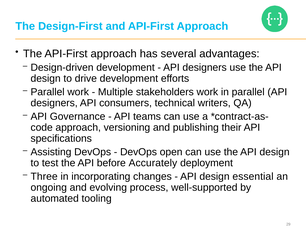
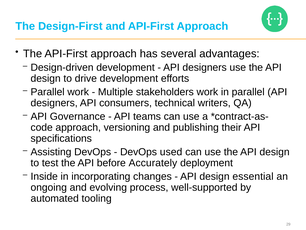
open: open -> used (171, 152)
Three: Three -> Inside (44, 176)
